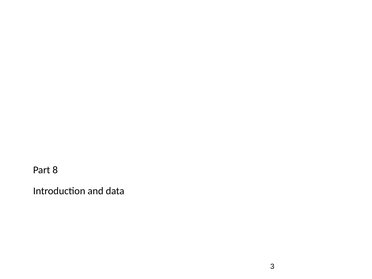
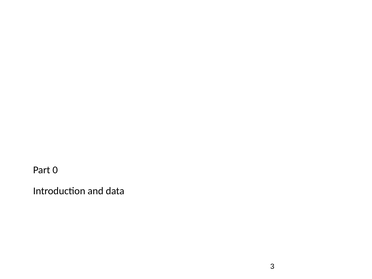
8: 8 -> 0 (55, 170)
